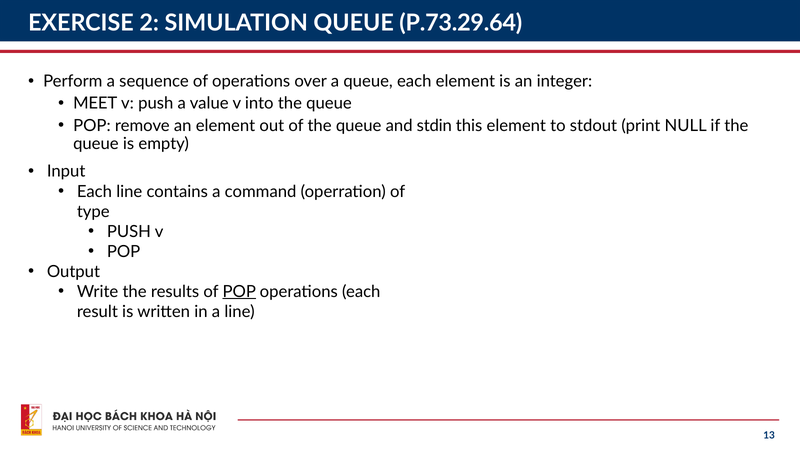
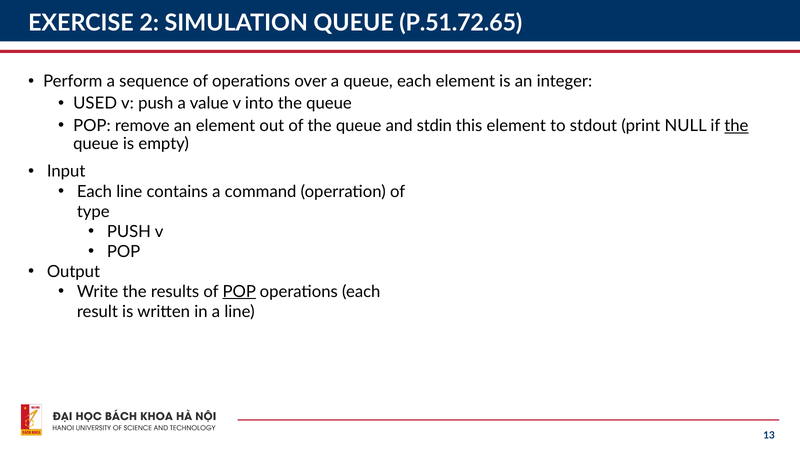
P.73.29.64: P.73.29.64 -> P.51.72.65 (461, 23)
MEET: MEET -> USED (95, 103)
the underline: none -> present (736, 126)
